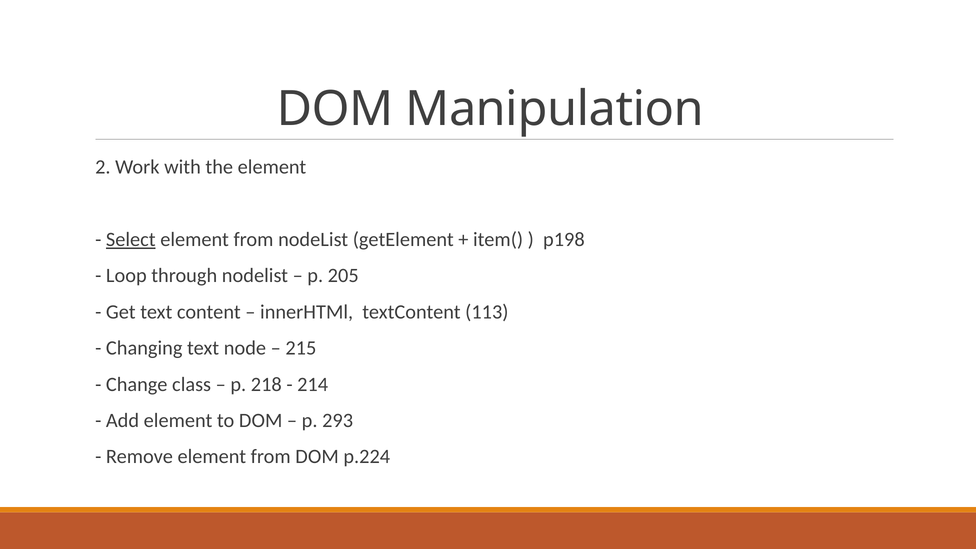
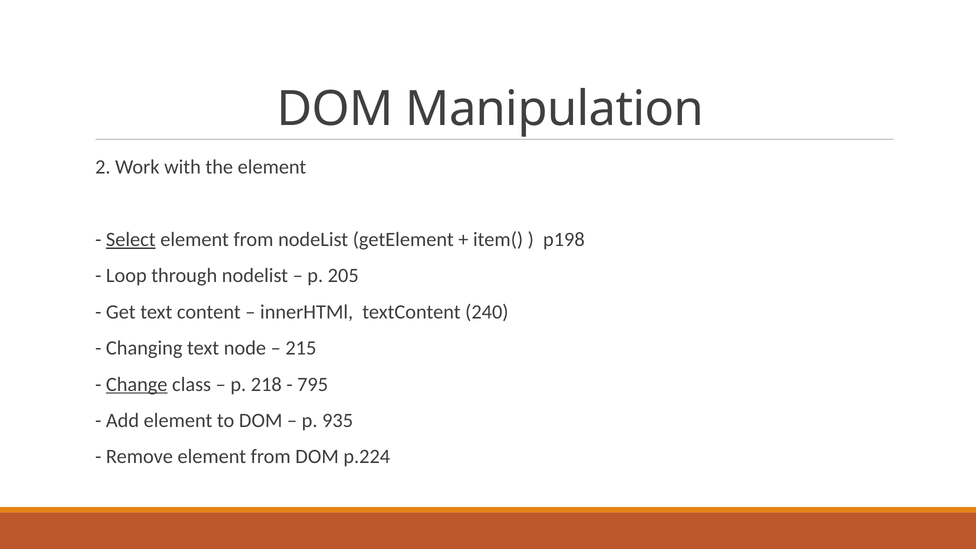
113: 113 -> 240 (487, 312)
Change underline: none -> present (137, 384)
214: 214 -> 795 (313, 384)
293: 293 -> 935 (338, 421)
